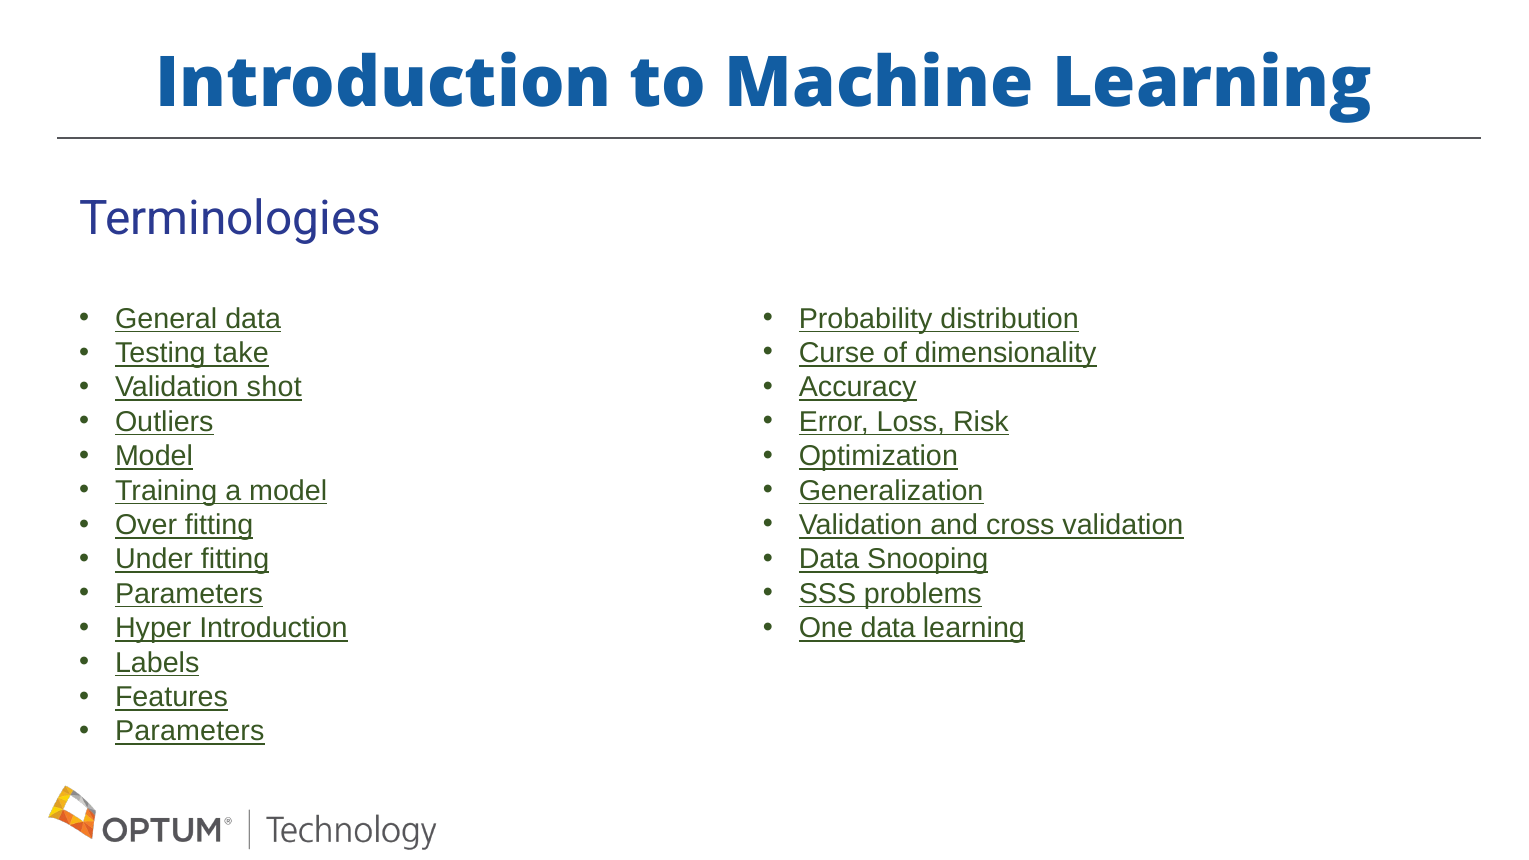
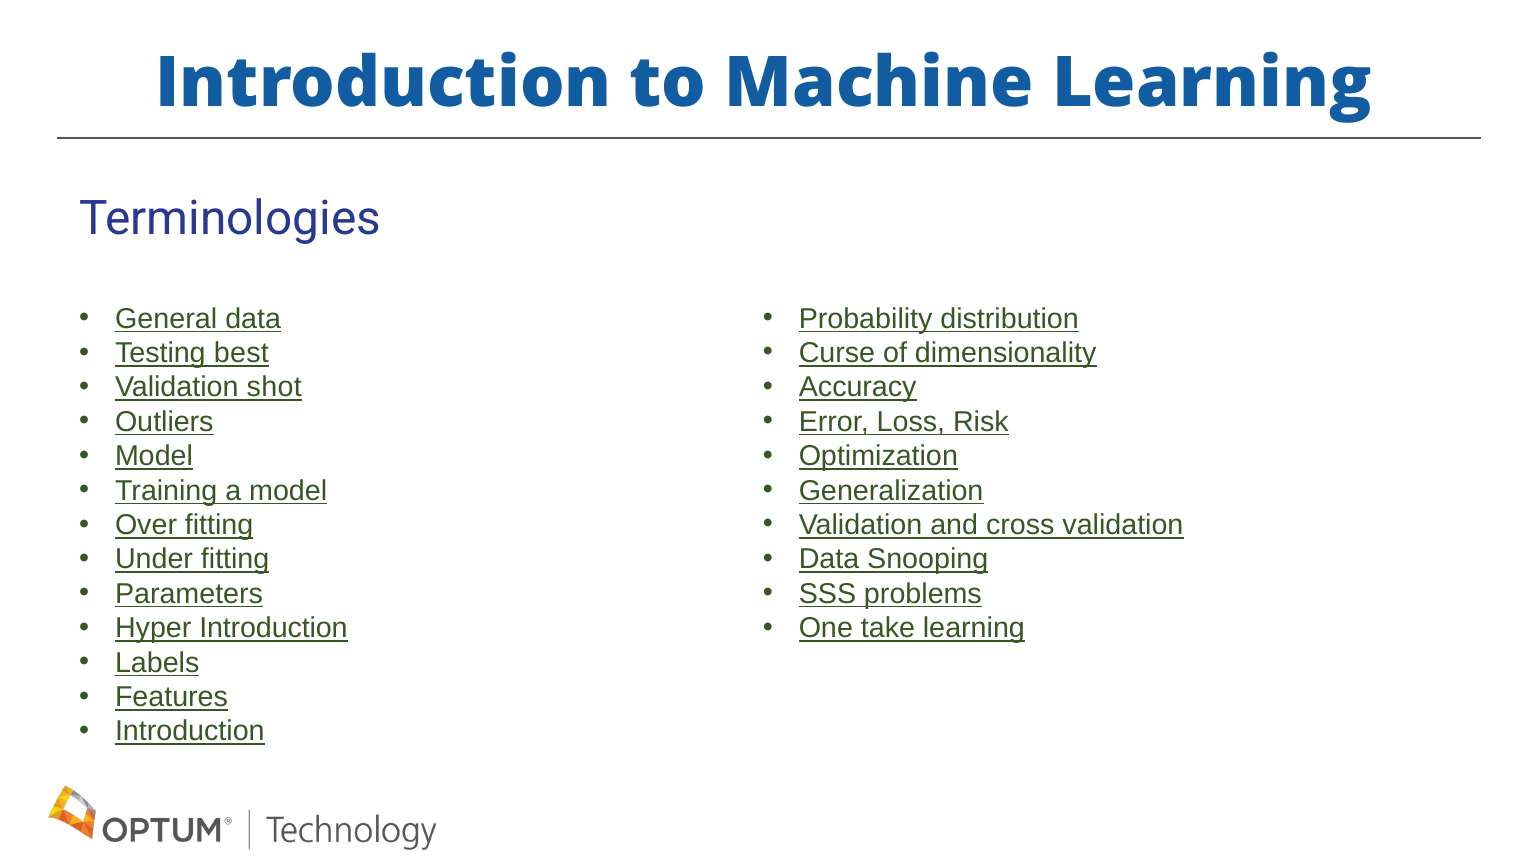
take: take -> best (241, 353)
One data: data -> take (888, 628)
Parameters: Parameters -> Introduction (190, 732)
